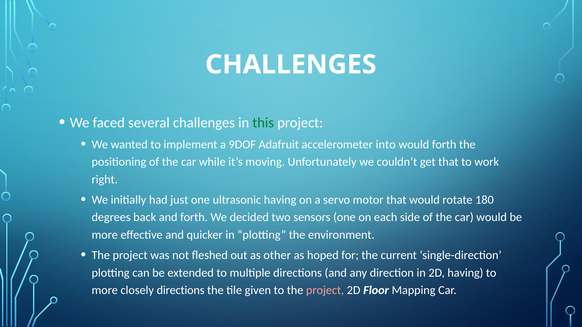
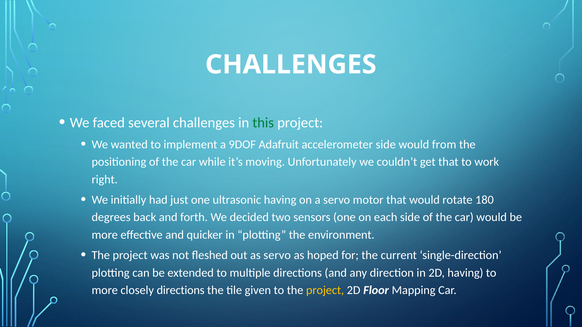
accelerometer into: into -> side (386, 145)
would forth: forth -> from (444, 145)
as other: other -> servo (277, 256)
project colour: pink -> yellow (325, 290)
